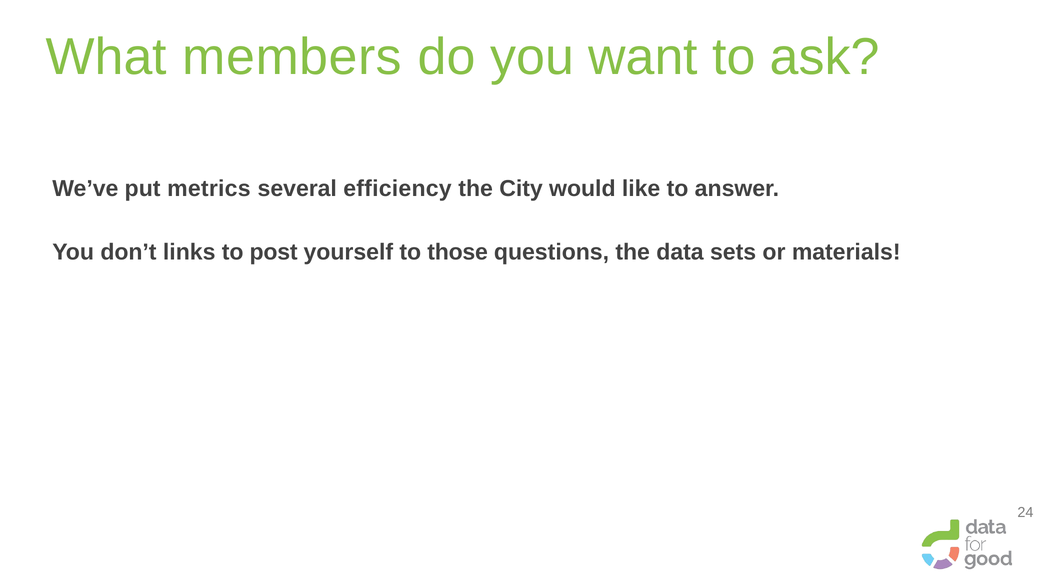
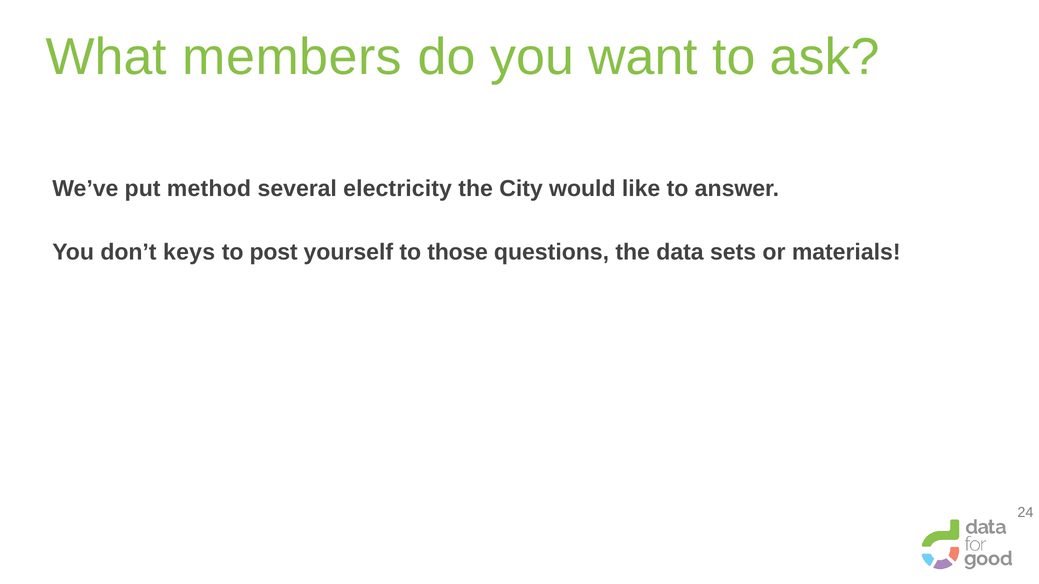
metrics: metrics -> method (209, 189)
efficiency: efficiency -> electricity (398, 189)
links: links -> keys (189, 252)
